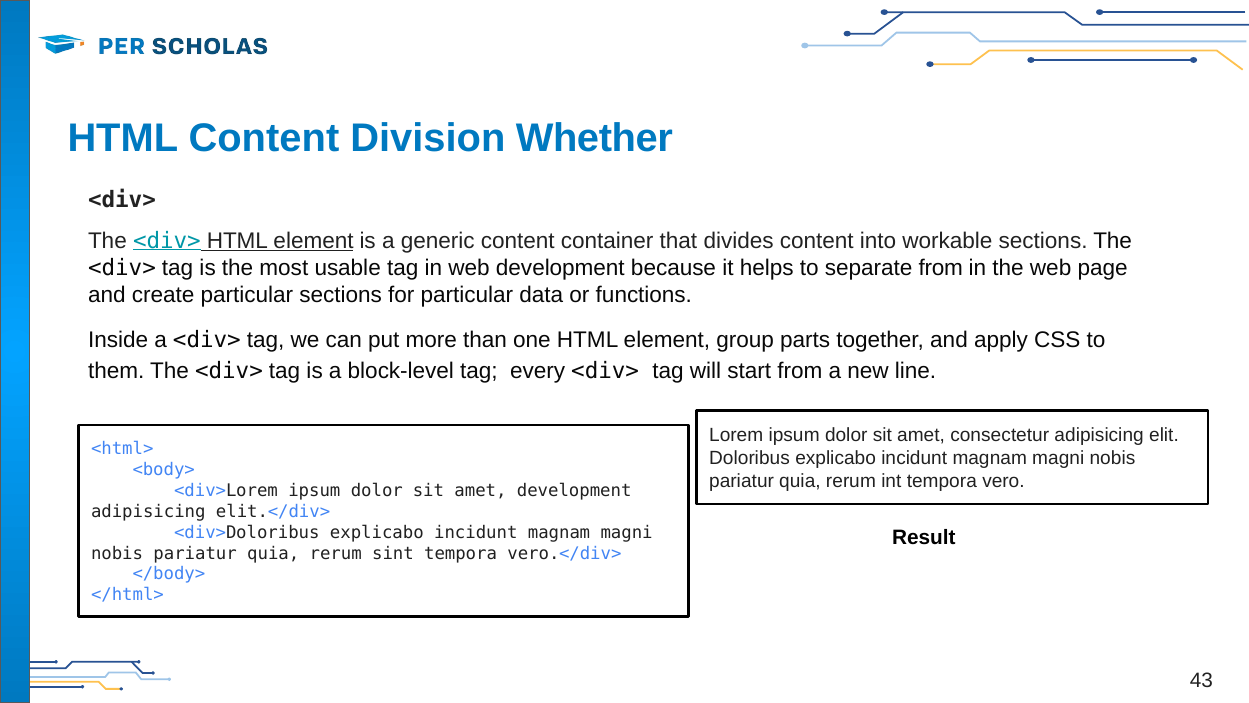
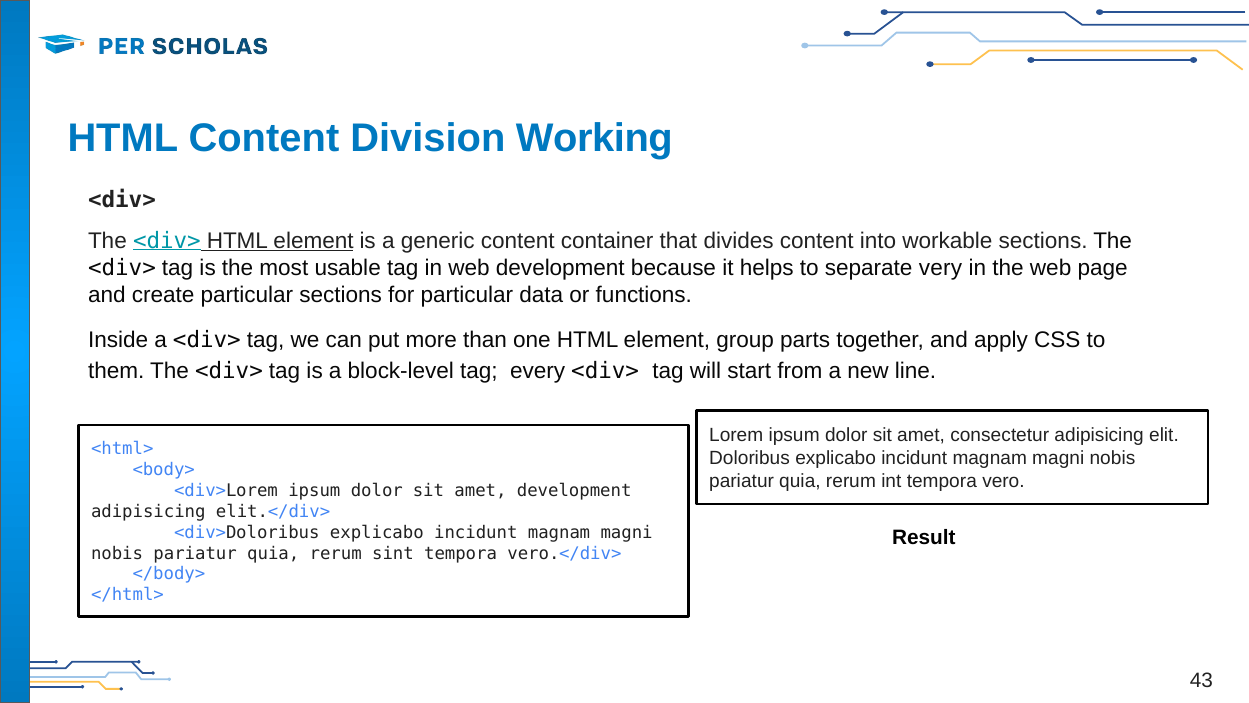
Whether: Whether -> Working (594, 139)
separate from: from -> very (940, 268)
